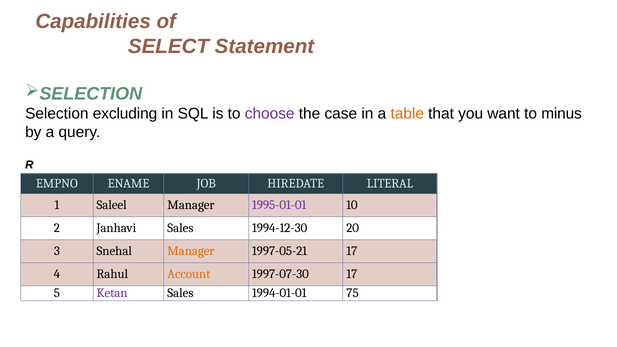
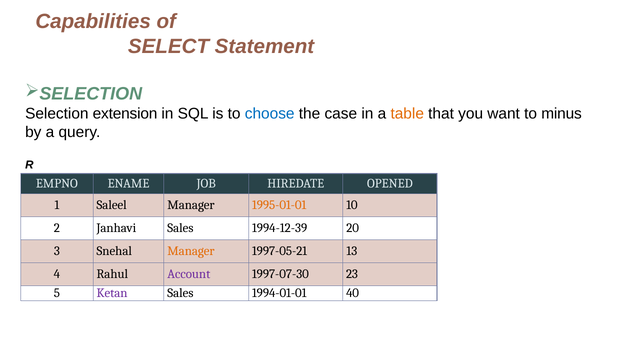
excluding: excluding -> extension (125, 114)
choose colour: purple -> blue (270, 114)
LITERAL: LITERAL -> OPENED (390, 184)
1995-01-01 colour: purple -> orange (279, 205)
1994-12-30: 1994-12-30 -> 1994-12-39 (280, 228)
1997-05-21 17: 17 -> 13 (352, 251)
Account colour: orange -> purple (189, 274)
1997-07-30 17: 17 -> 23 (352, 274)
75: 75 -> 40 (353, 293)
